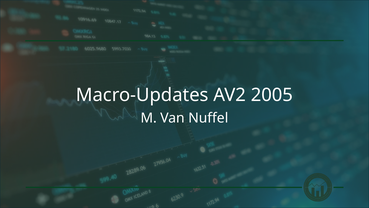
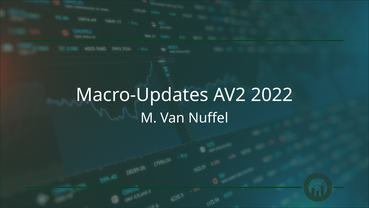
2005: 2005 -> 2022 (272, 95)
